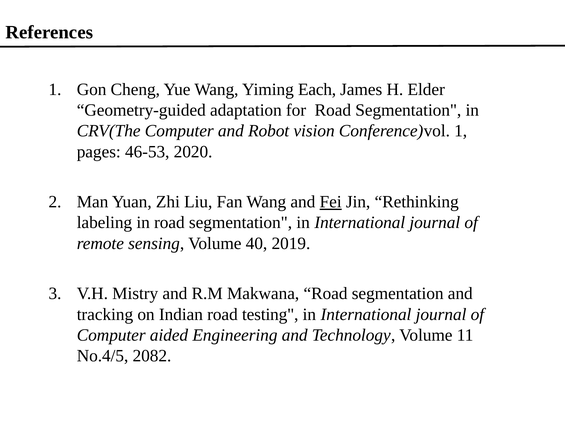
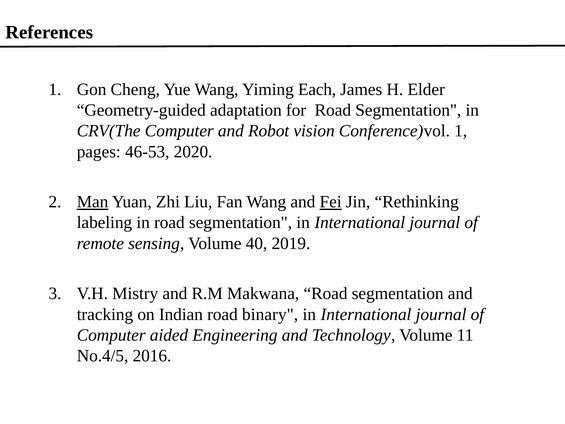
Man underline: none -> present (93, 202)
testing: testing -> binary (270, 314)
2082: 2082 -> 2016 (152, 356)
